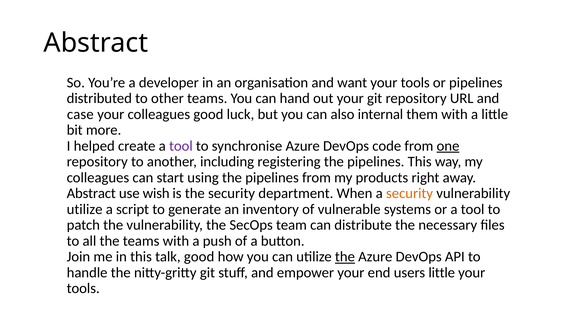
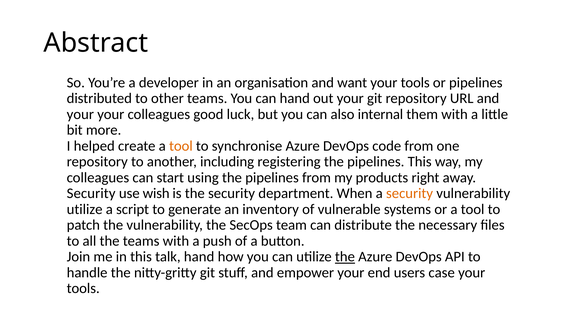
case: case -> your (80, 114)
tool colour: purple -> orange (181, 146)
one underline: present -> none (448, 146)
Abstract: Abstract -> Security (91, 194)
talk good: good -> hand (199, 257)
users little: little -> case (442, 273)
